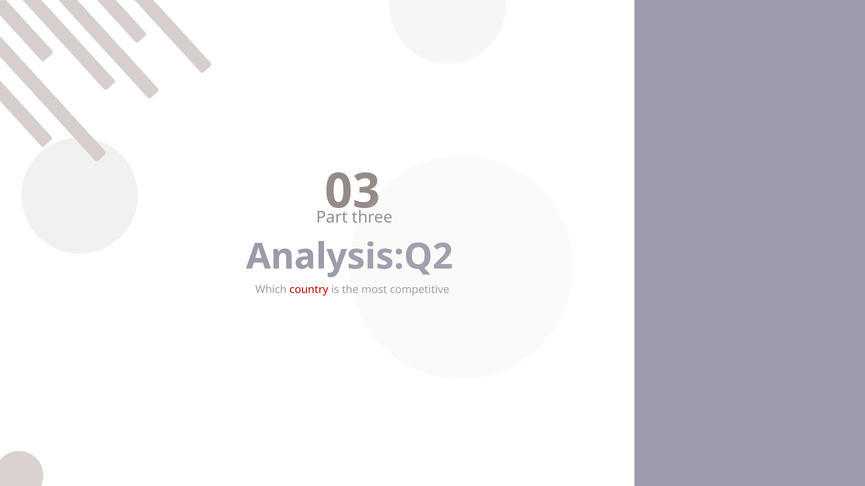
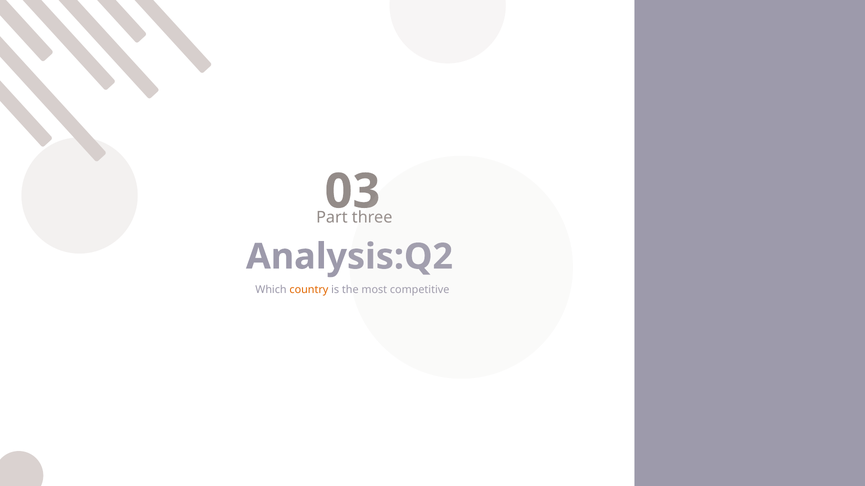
country colour: red -> orange (309, 290)
